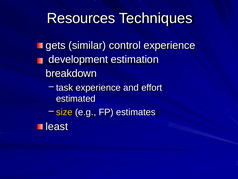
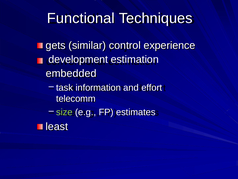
Resources: Resources -> Functional (81, 18)
breakdown: breakdown -> embedded (71, 73)
task experience: experience -> information (98, 87)
estimated: estimated -> telecomm (76, 98)
size colour: yellow -> light green (64, 112)
